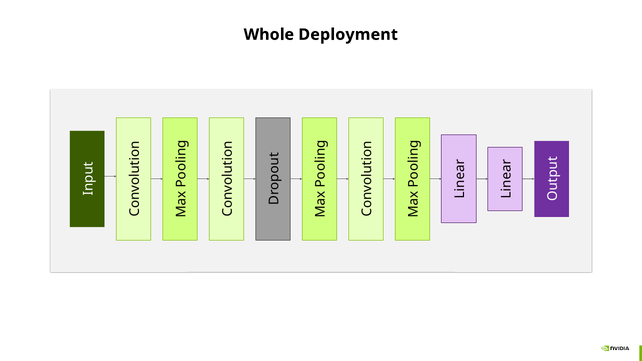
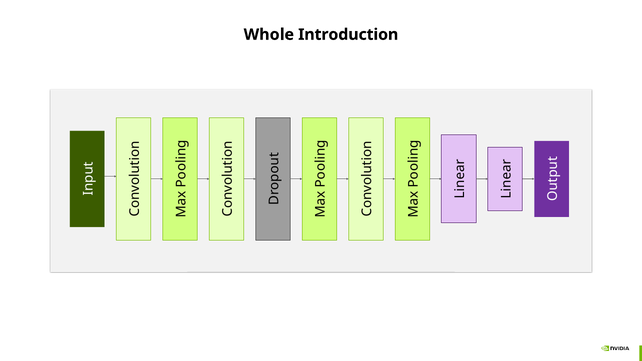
Deployment: Deployment -> Introduction (348, 35)
